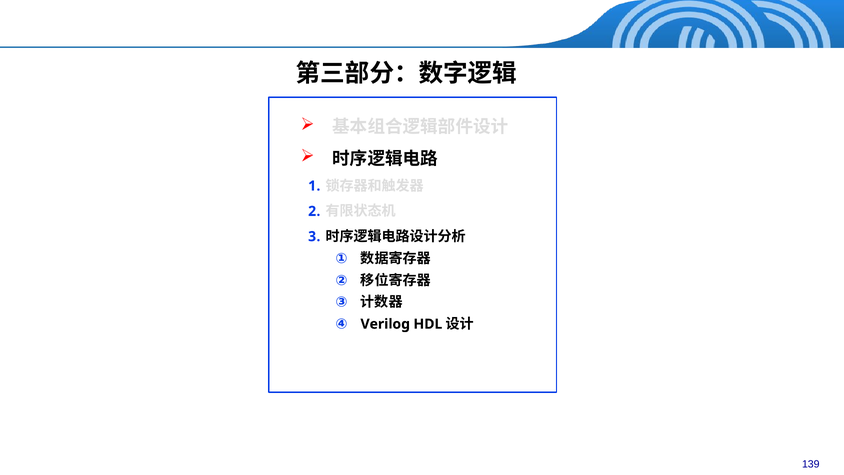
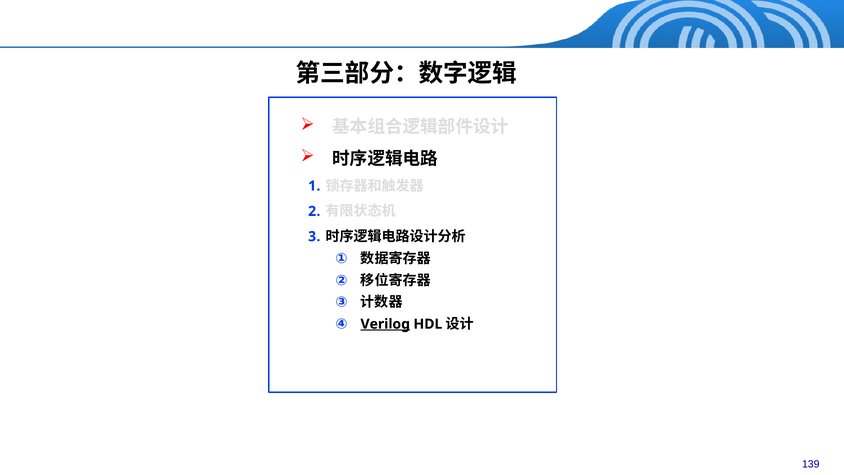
Verilog underline: none -> present (385, 324)
